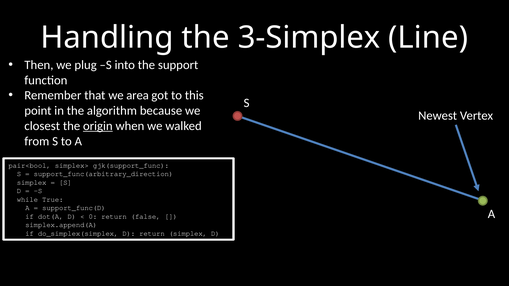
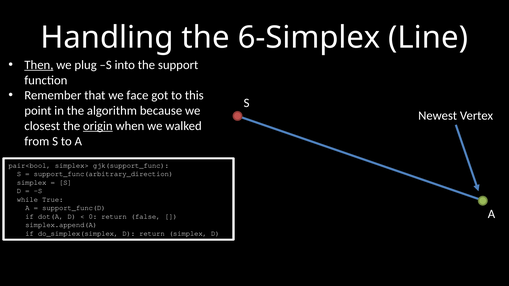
3-Simplex: 3-Simplex -> 6-Simplex (309, 37)
Then underline: none -> present (39, 65)
area: area -> face (137, 96)
